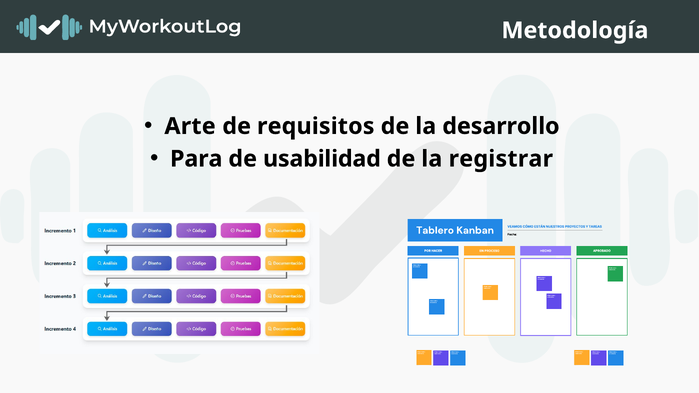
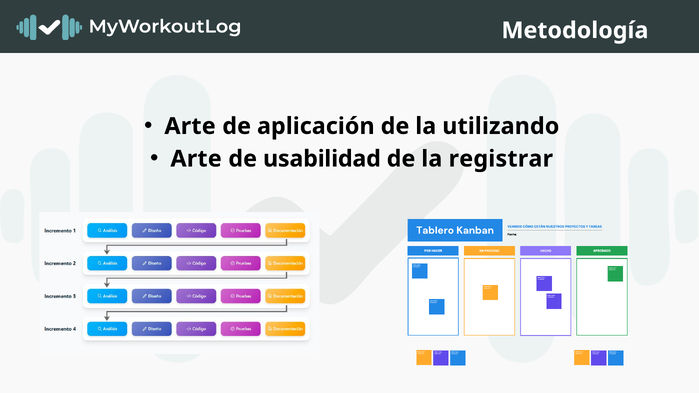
requisitos: requisitos -> aplicación (316, 126)
desarrollo: desarrollo -> utilizando (501, 126)
Para: Para -> Arte (196, 159)
